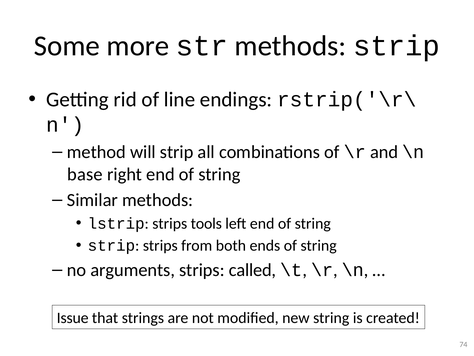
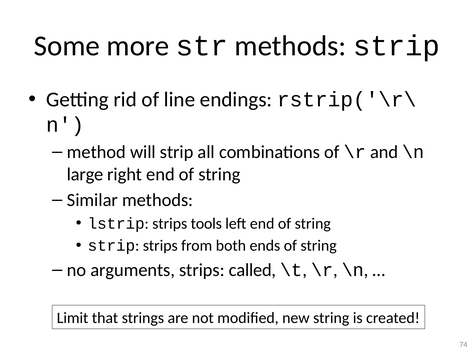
base: base -> large (85, 174)
Issue: Issue -> Limit (73, 318)
